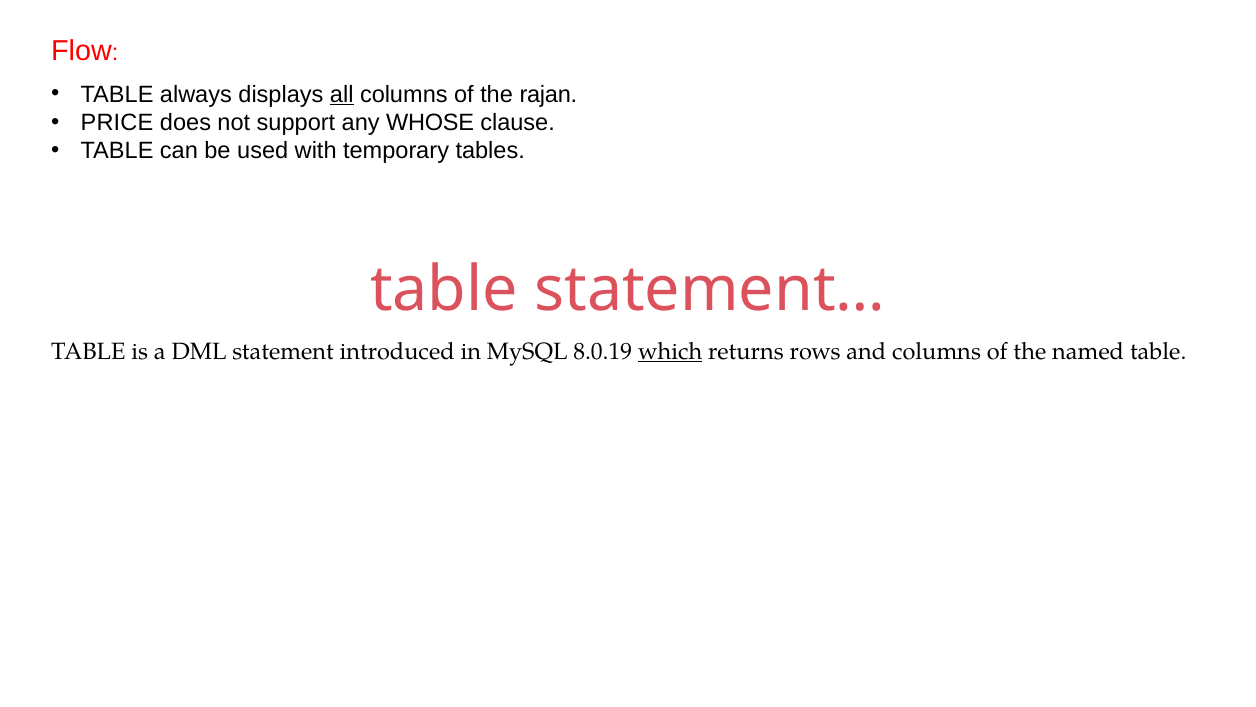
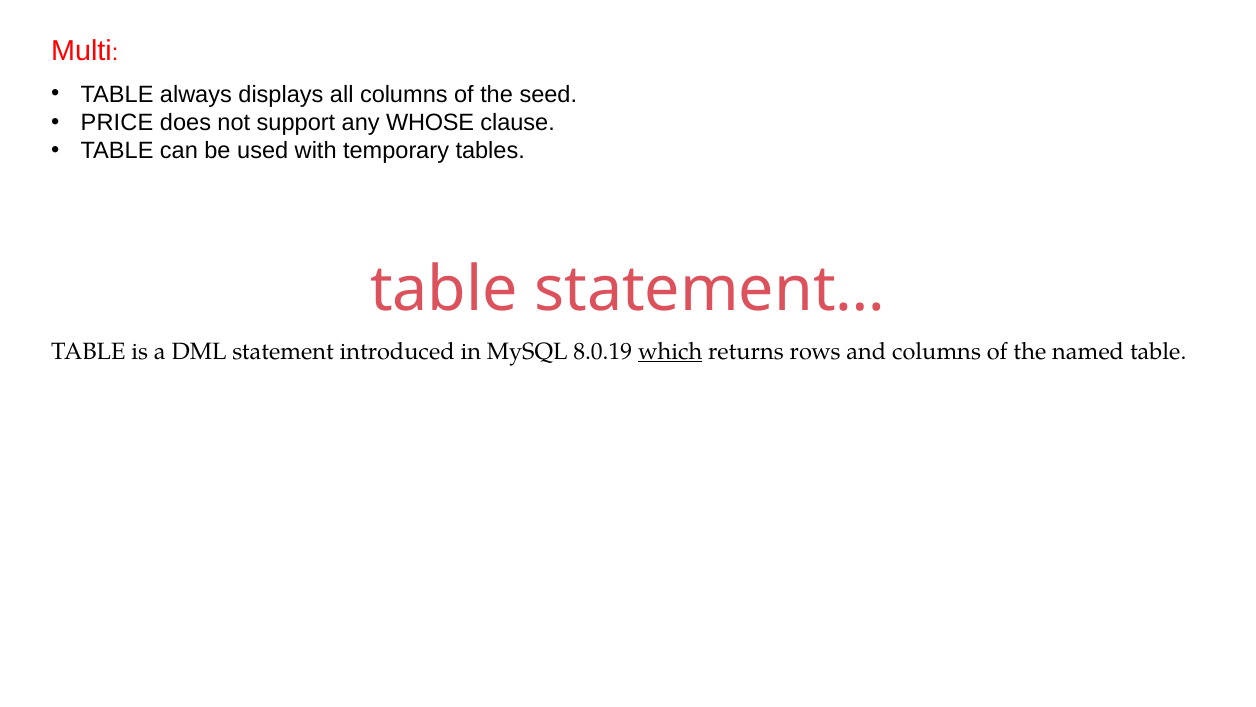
Flow: Flow -> Multi (81, 51)
all underline: present -> none (342, 94)
rajan: rajan -> seed (548, 94)
